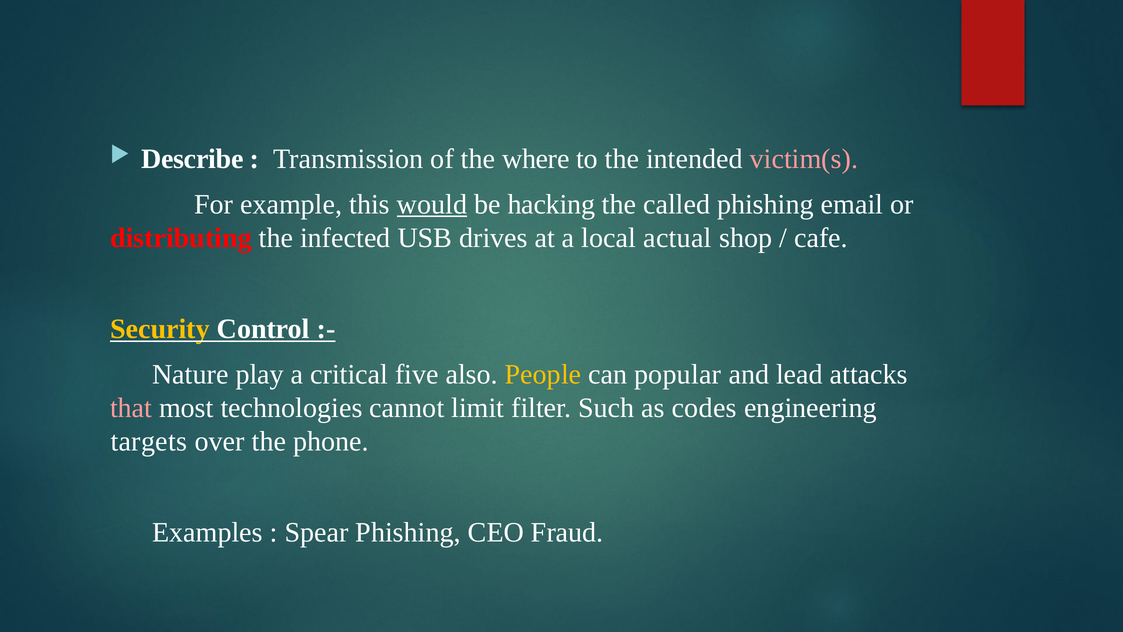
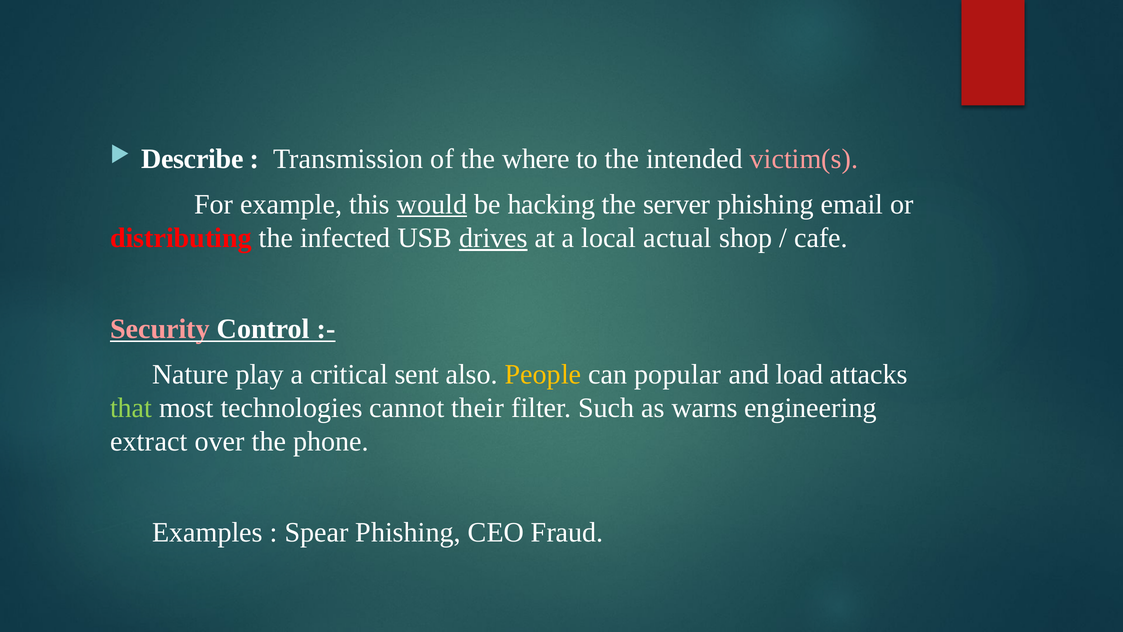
called: called -> server (677, 204)
drives underline: none -> present (493, 238)
Security colour: yellow -> pink (160, 329)
five: five -> sent (417, 374)
lead: lead -> load (800, 374)
that colour: pink -> light green (131, 408)
limit: limit -> their (478, 408)
codes: codes -> warns (705, 408)
targets: targets -> extract (149, 441)
